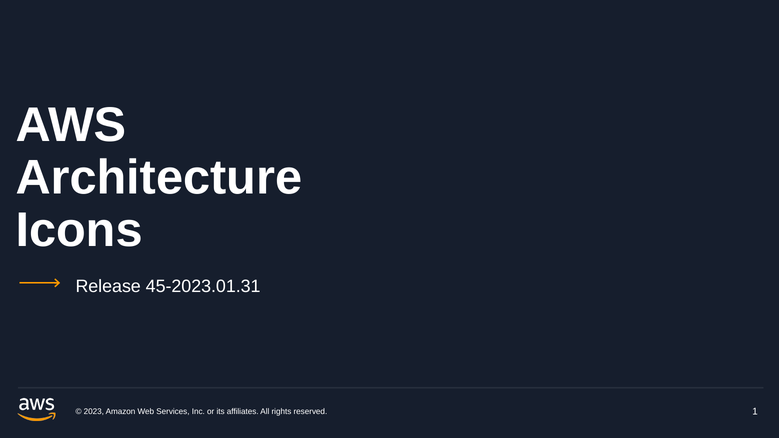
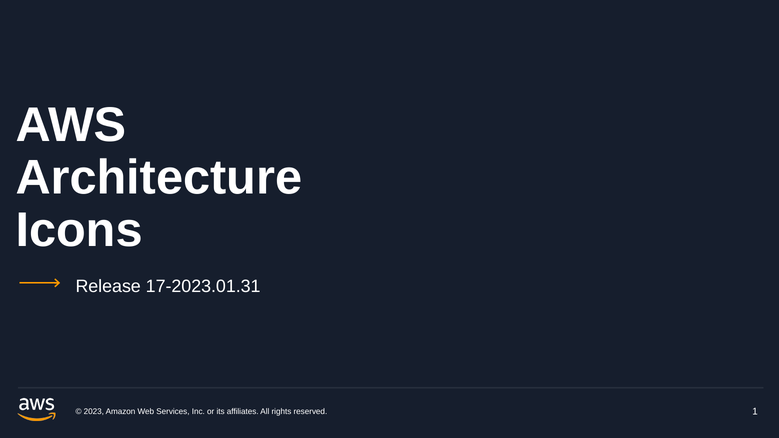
45-2023.01.31: 45-2023.01.31 -> 17-2023.01.31 (203, 287)
